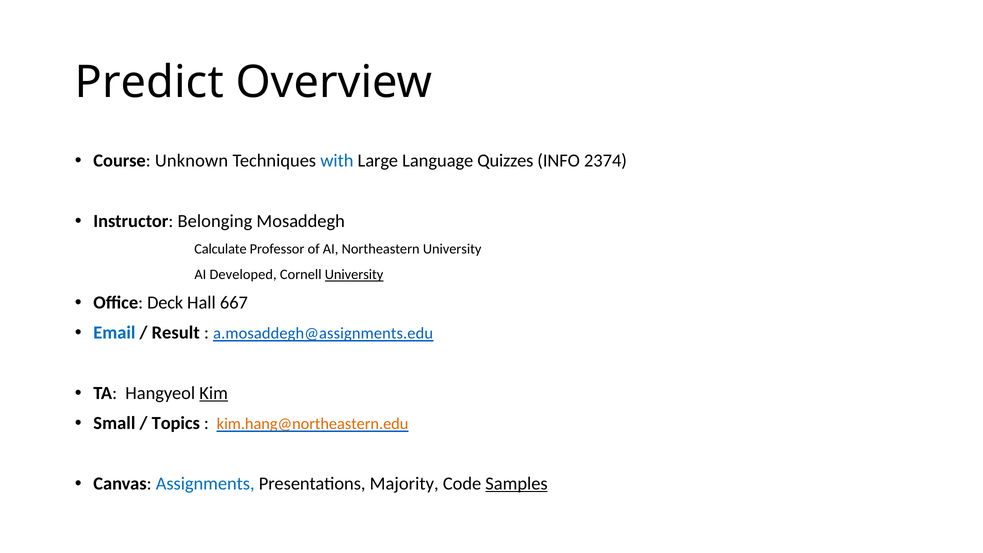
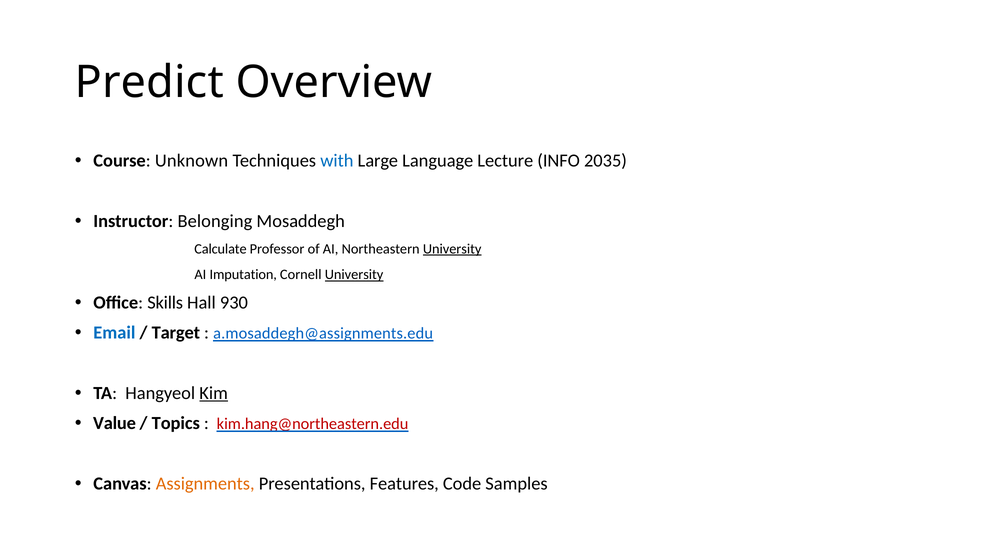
Quizzes: Quizzes -> Lecture (505, 161)
2374: 2374 -> 2035 (605, 161)
University underline: none -> present (452, 249)
Developed: Developed -> Imputation (243, 275)
Deck: Deck -> Skills (165, 303)
667: 667 -> 930 (234, 303)
Result: Result -> Target (176, 333)
Small: Small -> Value (115, 423)
kim.hang@northeastern.edu colour: orange -> red (313, 424)
Assignments colour: blue -> orange (205, 484)
Majority: Majority -> Features (404, 484)
Samples underline: present -> none (517, 484)
